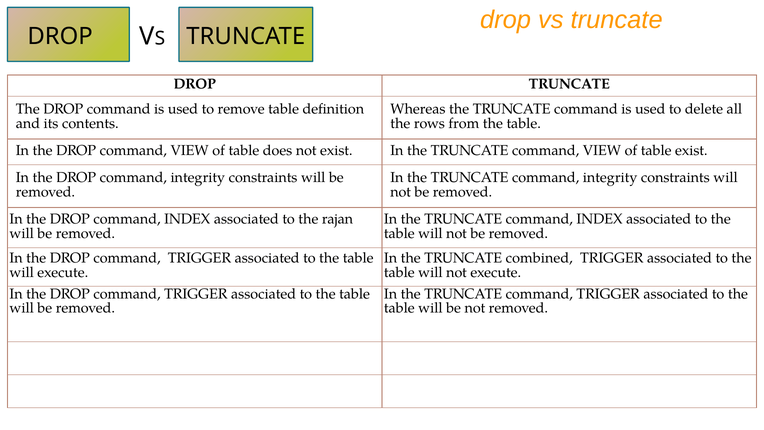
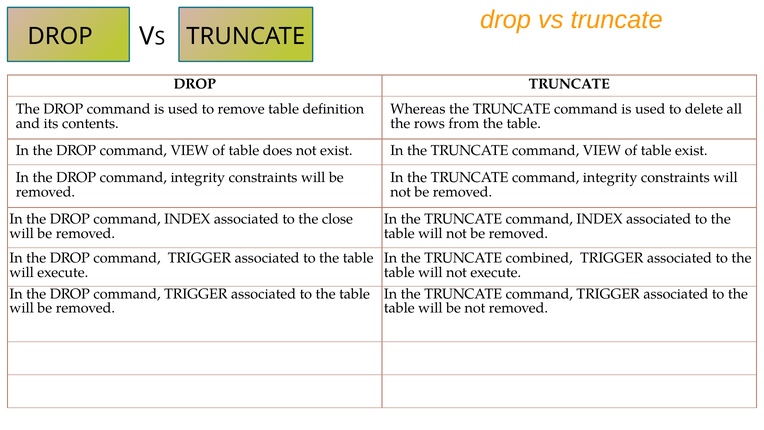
rajan: rajan -> close (337, 219)
